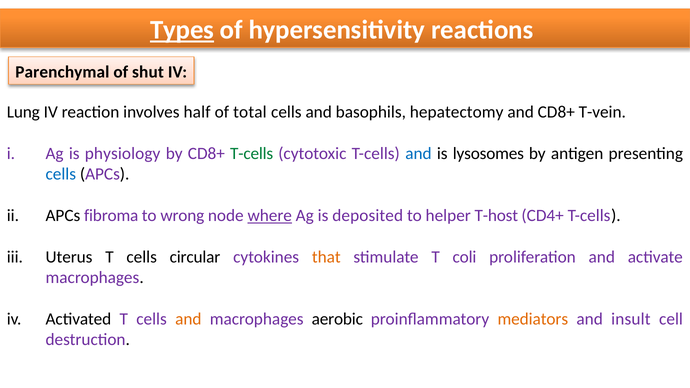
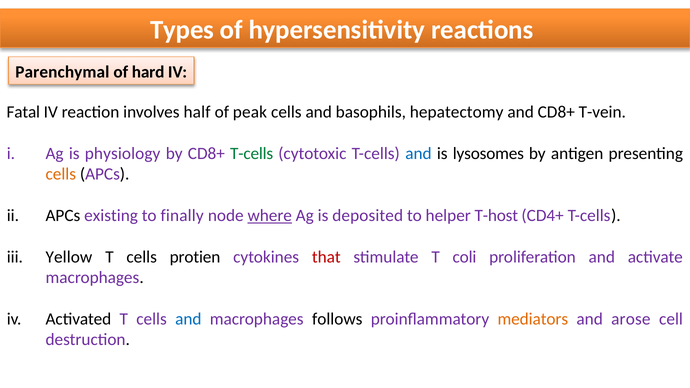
Types underline: present -> none (182, 30)
shut: shut -> hard (148, 72)
Lung: Lung -> Fatal (23, 112)
total: total -> peak (250, 112)
cells colour: blue -> orange (61, 174)
fibroma: fibroma -> existing (111, 216)
wrong: wrong -> finally (182, 216)
Uterus: Uterus -> Yellow (69, 257)
circular: circular -> protien (195, 257)
that colour: orange -> red (326, 257)
and colour: orange -> blue (188, 319)
aerobic: aerobic -> follows (337, 319)
insult: insult -> arose (631, 319)
